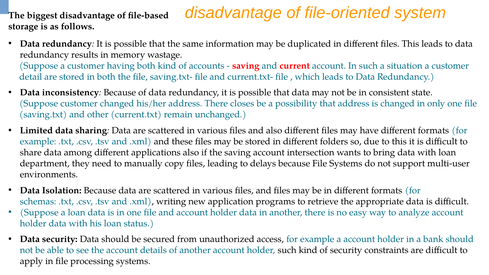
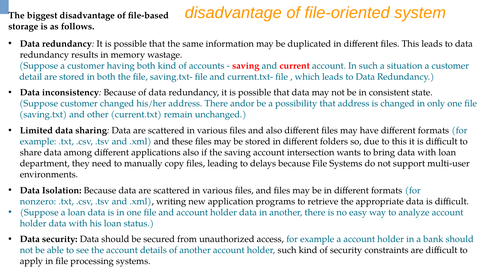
closes: closes -> andor (242, 104)
schemas: schemas -> nonzero (38, 201)
